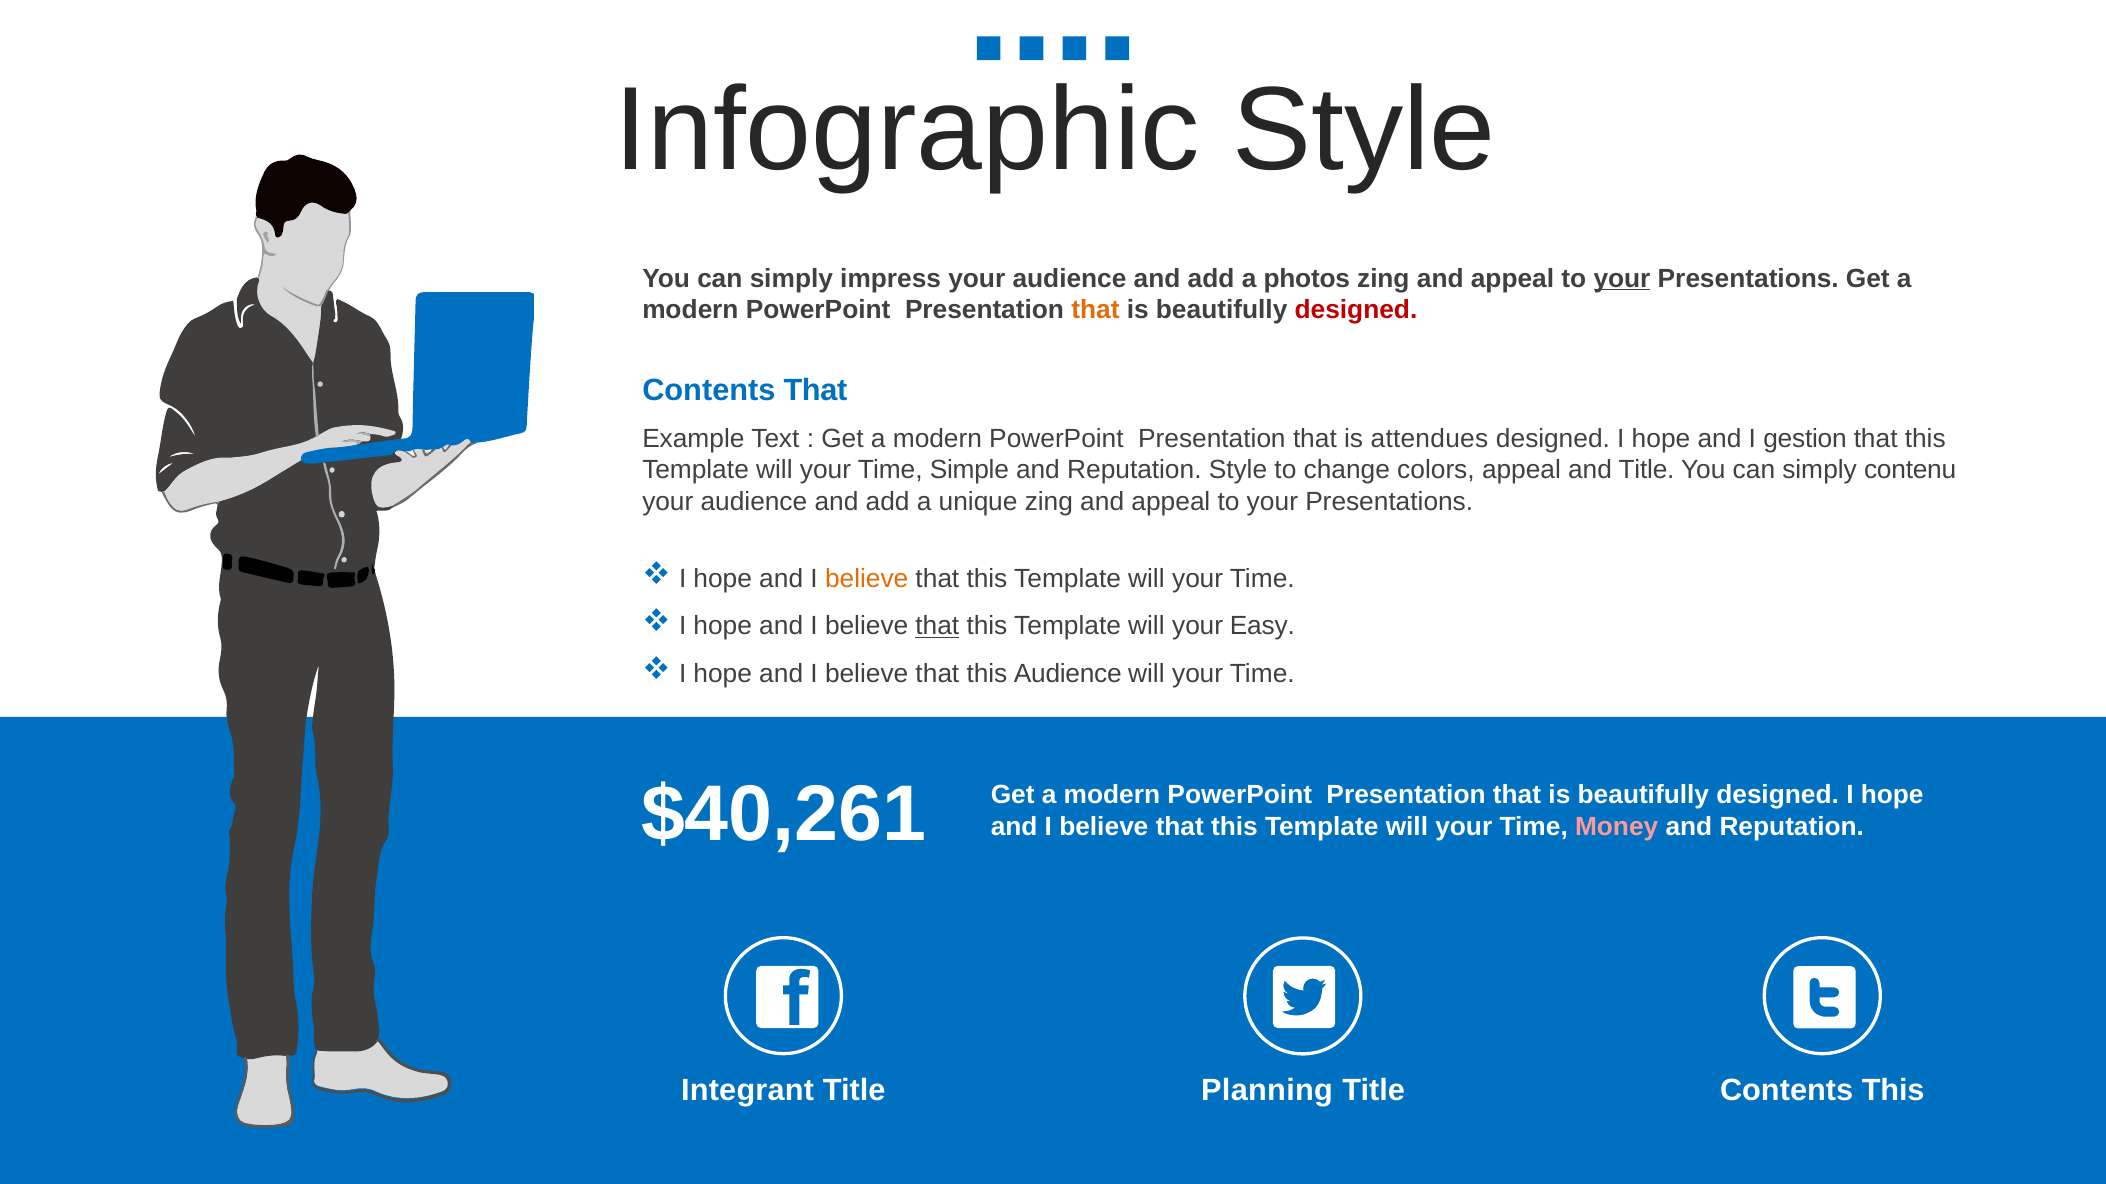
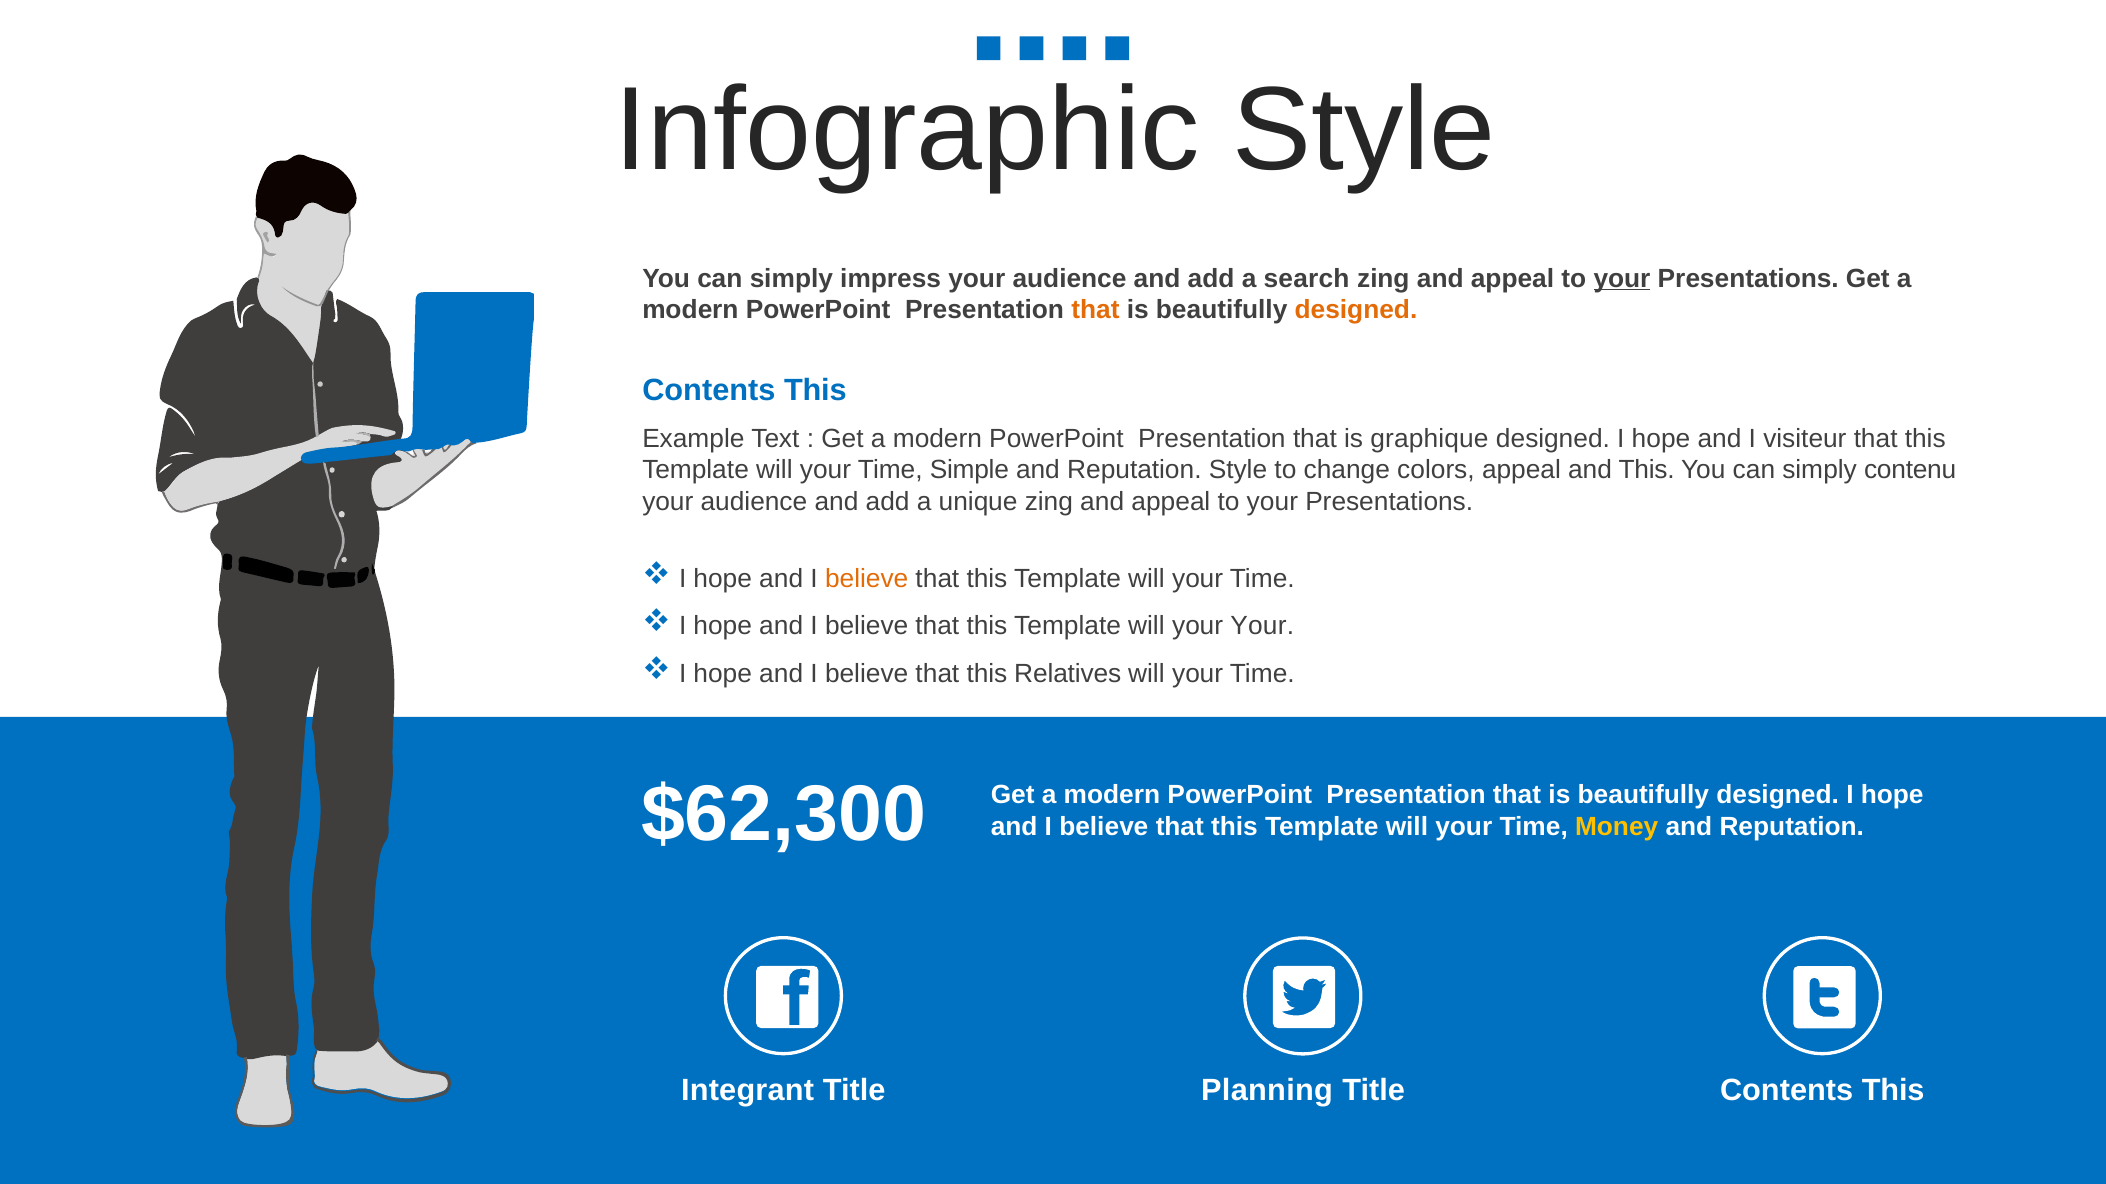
photos: photos -> search (1307, 278)
designed colour: red -> orange (1356, 310)
That: That -> This (815, 391)
attendues: attendues -> graphique (1429, 439)
gestion: gestion -> visiteur (1805, 439)
and Title: Title -> This (1647, 470)
that underline: present -> none (937, 626)
your Easy: Easy -> Your (1262, 626)
this Audience: Audience -> Relatives (1068, 674)
$40,261: $40,261 -> $62,300 (784, 815)
Money colour: pink -> yellow (1617, 827)
